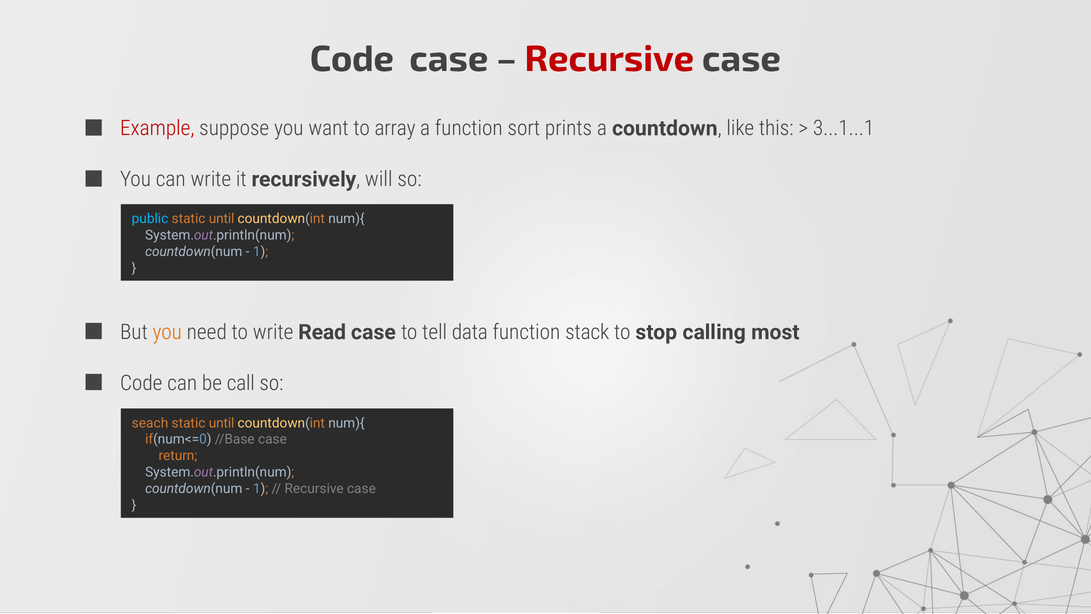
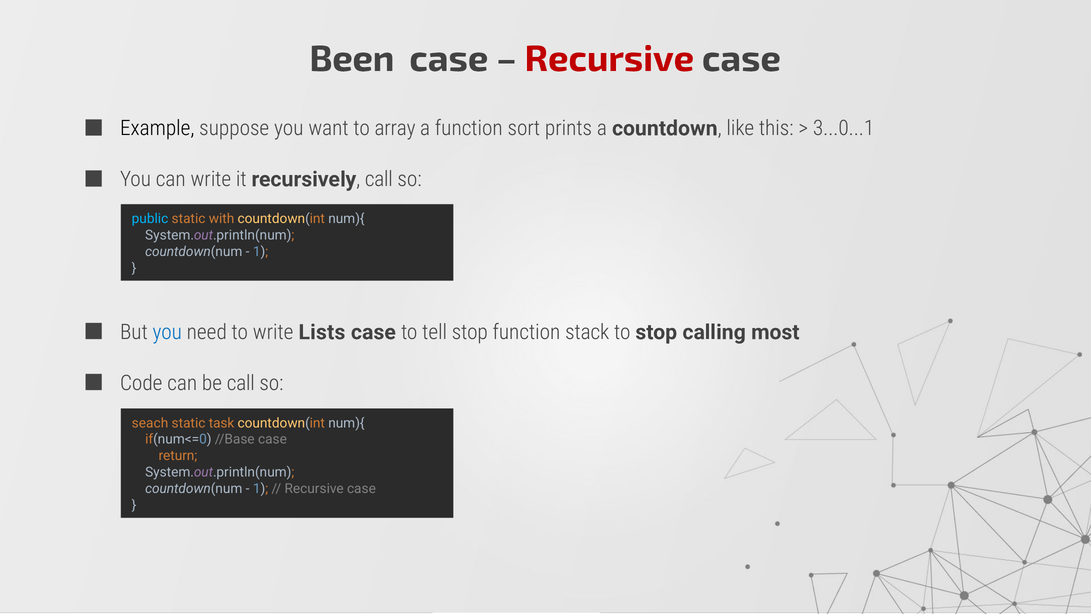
Code: Code -> Been (352, 59)
Example colour: red -> black (157, 128)
3...1...1: 3...1...1 -> 3...0...1 (844, 128)
recursively will: will -> call (379, 179)
until: until -> with (222, 219)
you colour: orange -> blue (167, 332)
Read: Read -> Lists (322, 332)
tell data: data -> stop (470, 332)
until: until -> task (222, 423)
